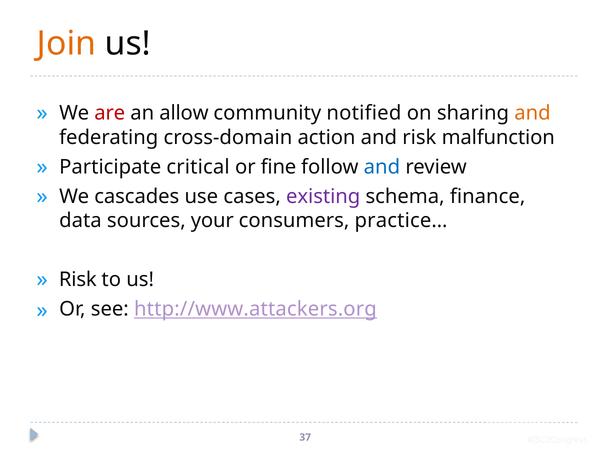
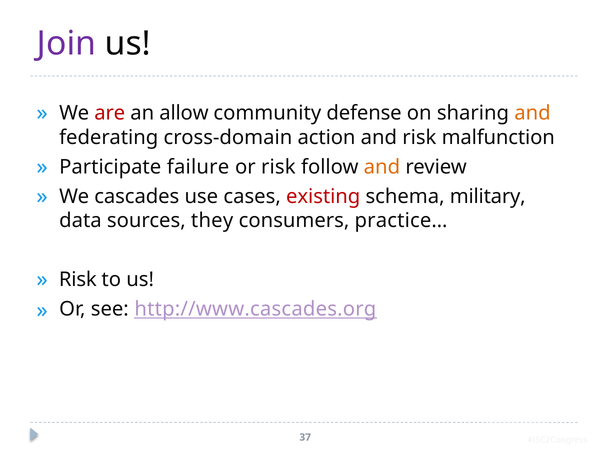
Join colour: orange -> purple (67, 44)
notified: notified -> defense (364, 113)
critical: critical -> failure (198, 167)
or fine: fine -> risk (278, 167)
and colour: blue -> orange (382, 167)
existing colour: purple -> red (323, 196)
finance: finance -> military (488, 196)
your: your -> they (212, 221)
http://www.attackers.org: http://www.attackers.org -> http://www.cascades.org (255, 309)
